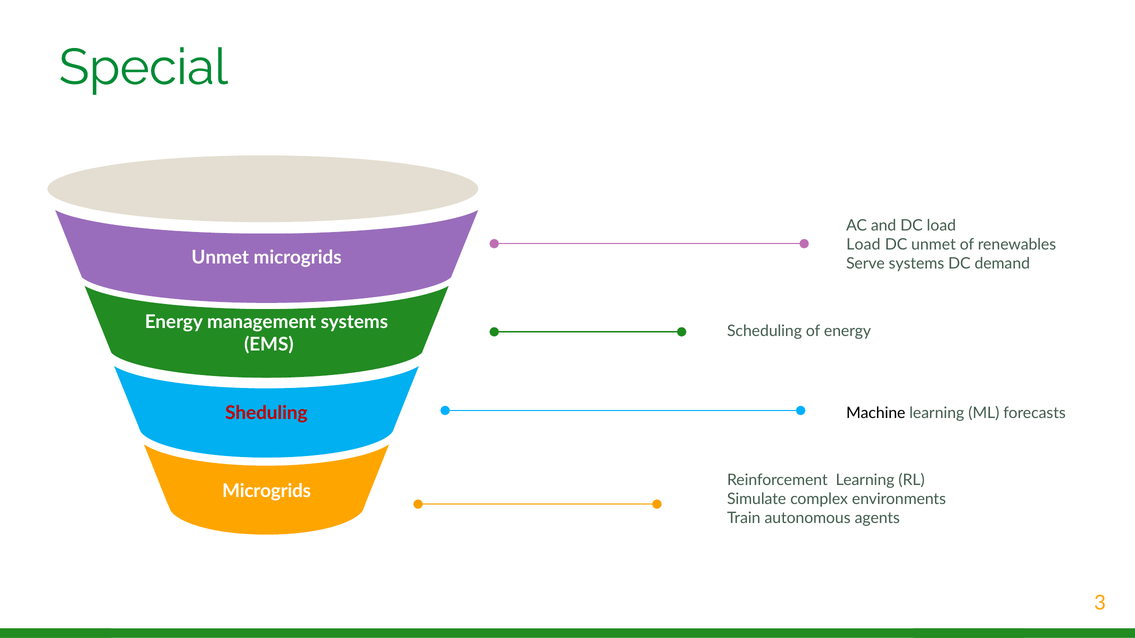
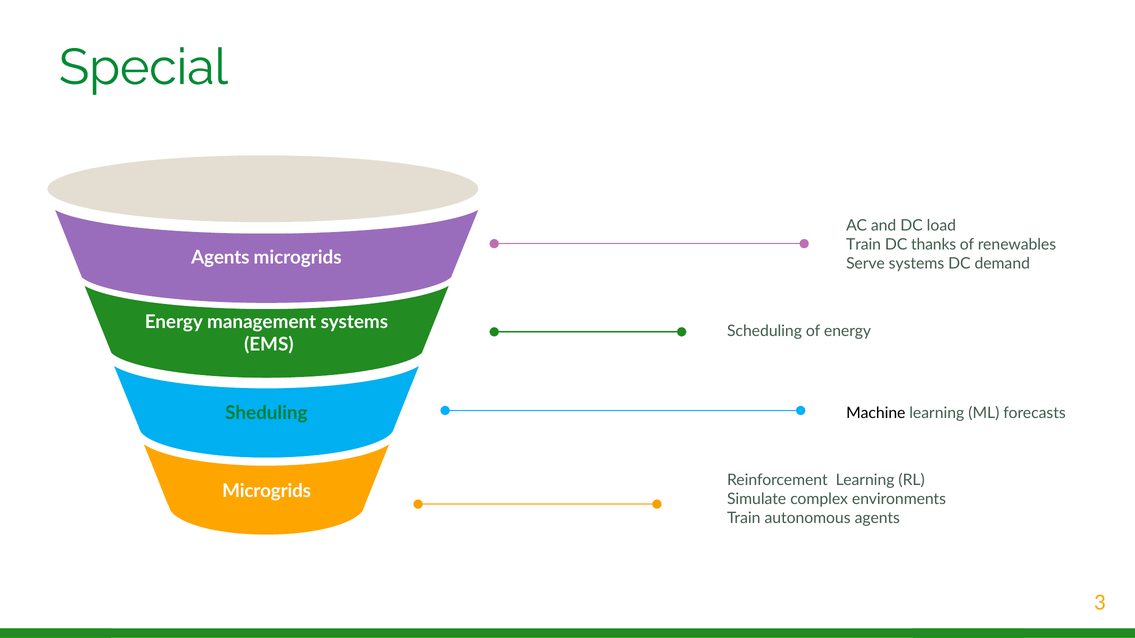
Load: Load -> Train (864, 245)
DC unmet: unmet -> thanks (934, 245)
Unmet: Unmet -> Agents (220, 258)
Sheduling colour: red -> green (266, 413)
